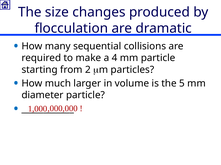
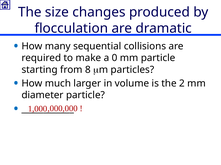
4: 4 -> 0 (115, 58)
2: 2 -> 8 (88, 70)
5: 5 -> 2 (182, 84)
